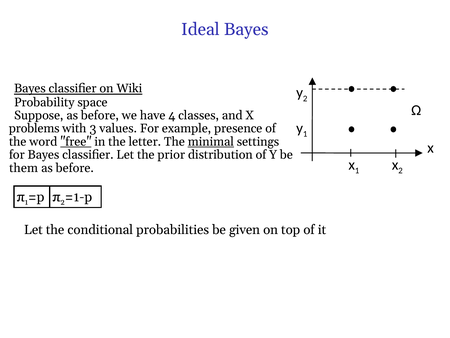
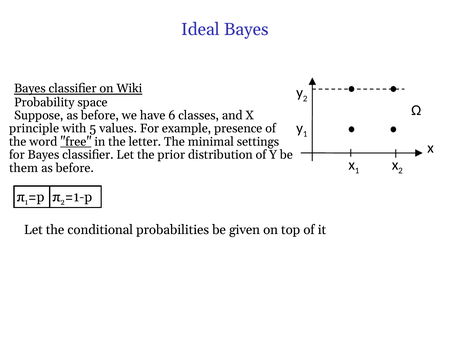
4: 4 -> 6 (172, 115)
problems: problems -> principle (34, 128)
3: 3 -> 5 (93, 128)
minimal underline: present -> none (211, 142)
